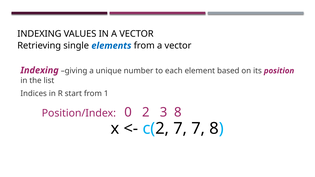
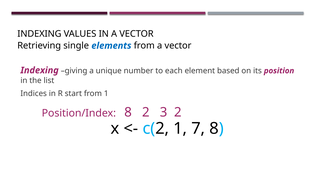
Position/Index 0: 0 -> 8 (128, 112)
3 8: 8 -> 2 (178, 112)
c(2 7: 7 -> 1 (180, 129)
